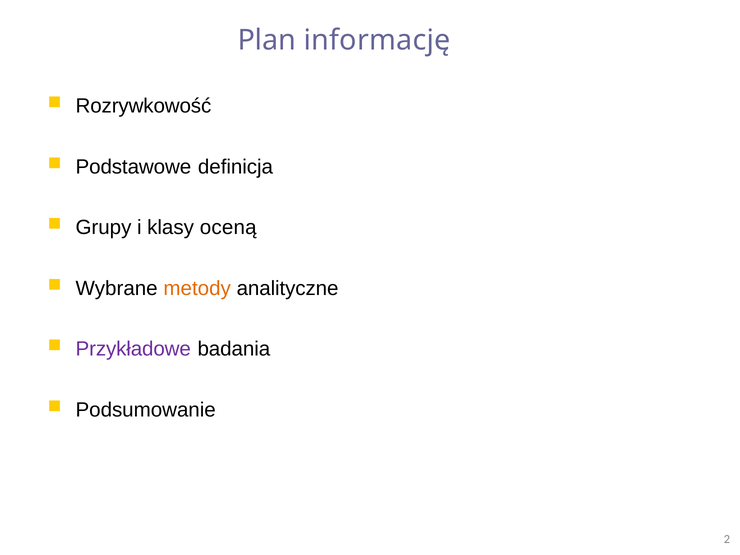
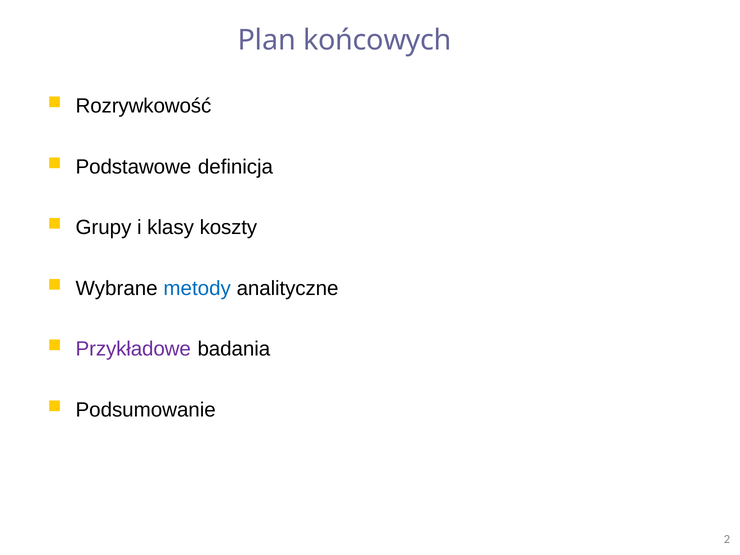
informację: informację -> końcowych (377, 40)
oceną: oceną -> koszty (228, 228)
metody colour: orange -> blue (197, 288)
